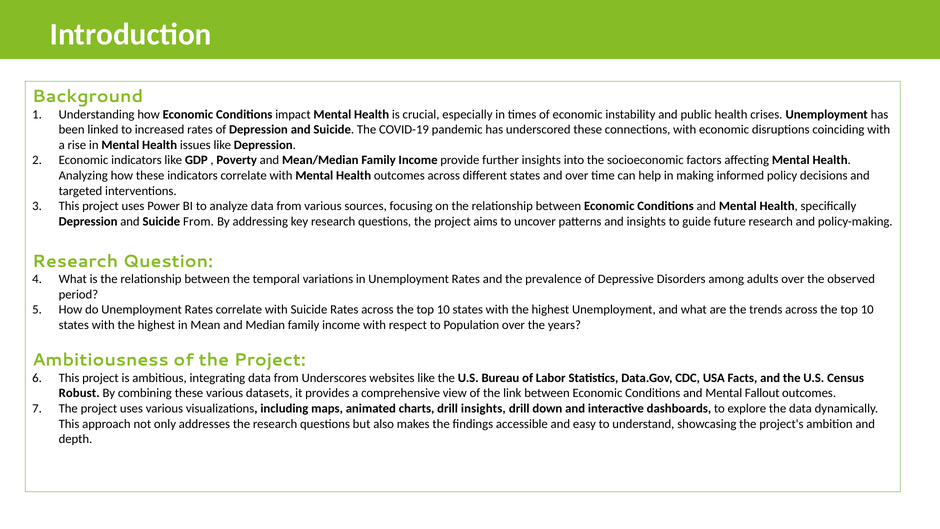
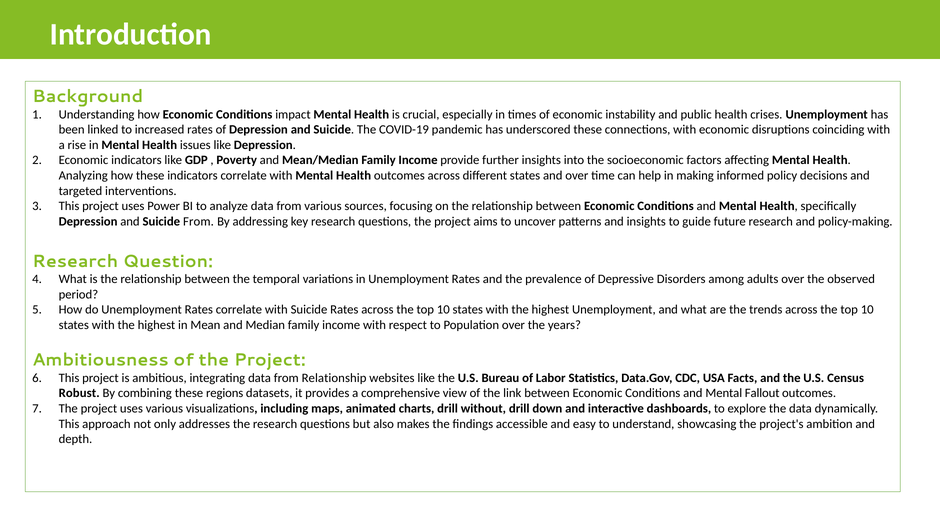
from Underscores: Underscores -> Relationship (334, 378)
these various: various -> regions (225, 393)
drill insights: insights -> without (483, 408)
